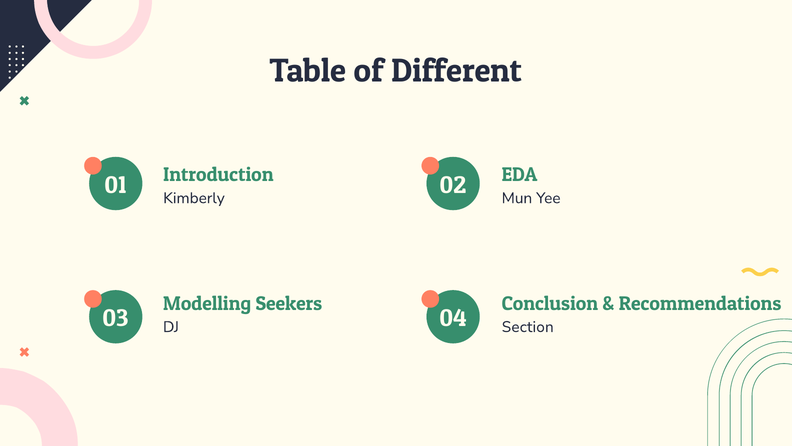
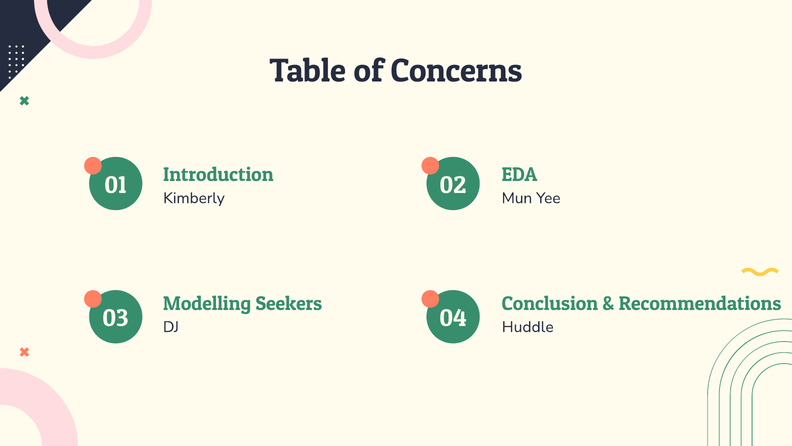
Different: Different -> Concerns (457, 71)
Section: Section -> Huddle (528, 327)
